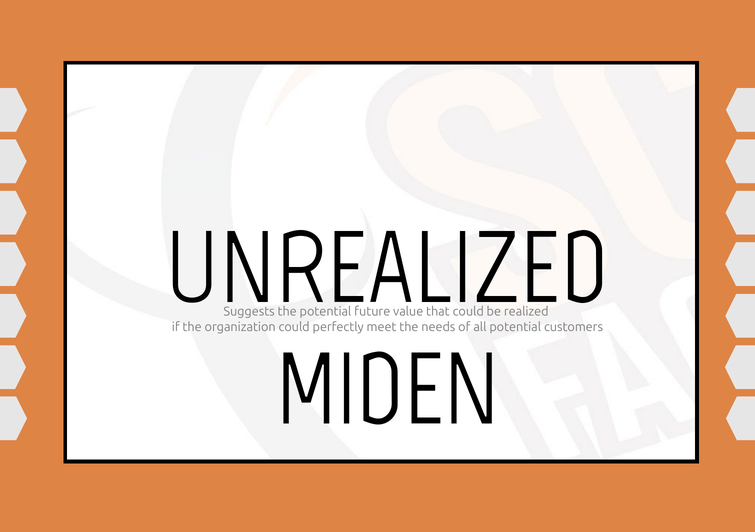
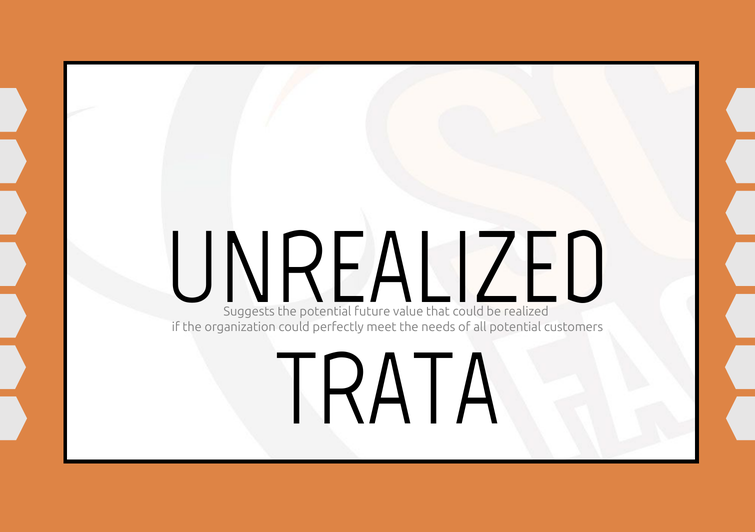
MIDEN: MIDEN -> TRATA (388, 390)
